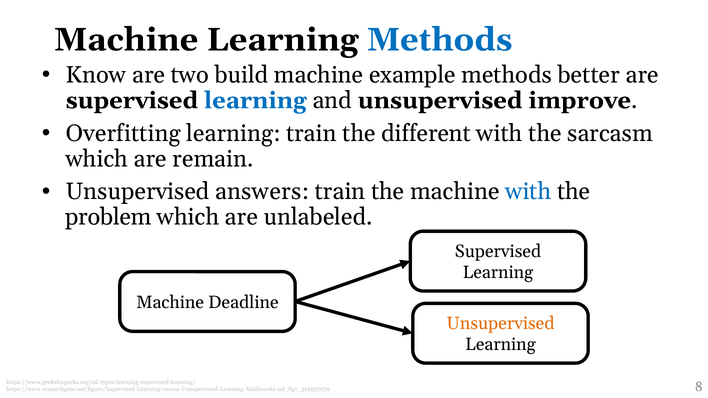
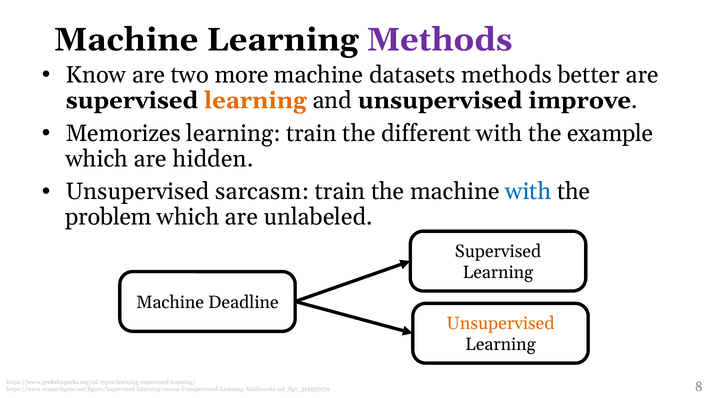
Methods colour: blue -> purple (440, 40)
build: build -> more (242, 75)
example: example -> datasets (412, 75)
learning colour: blue -> orange (255, 101)
Overfitting: Overfitting -> Memorizes (123, 133)
sarcasm: sarcasm -> example (610, 133)
remain: remain -> hidden (213, 159)
answers: answers -> sarcasm (262, 192)
